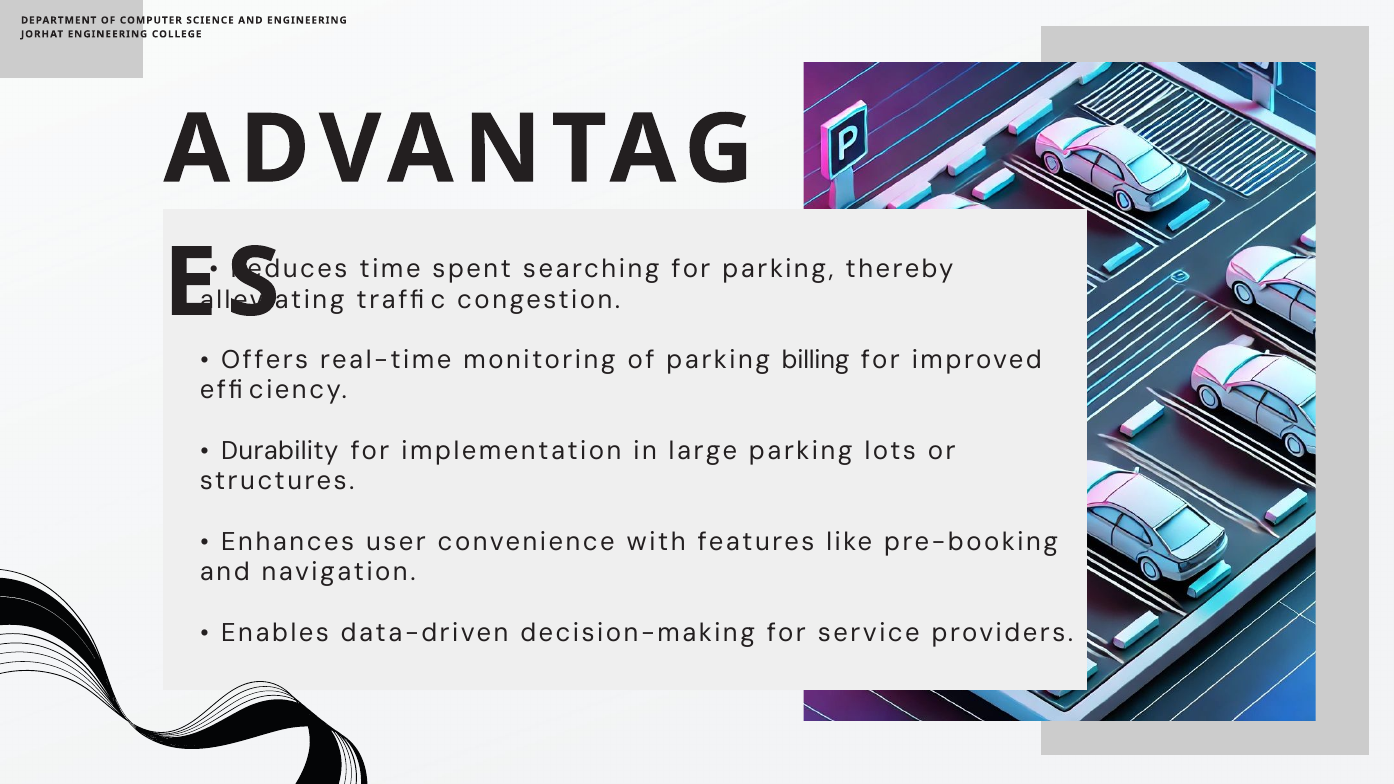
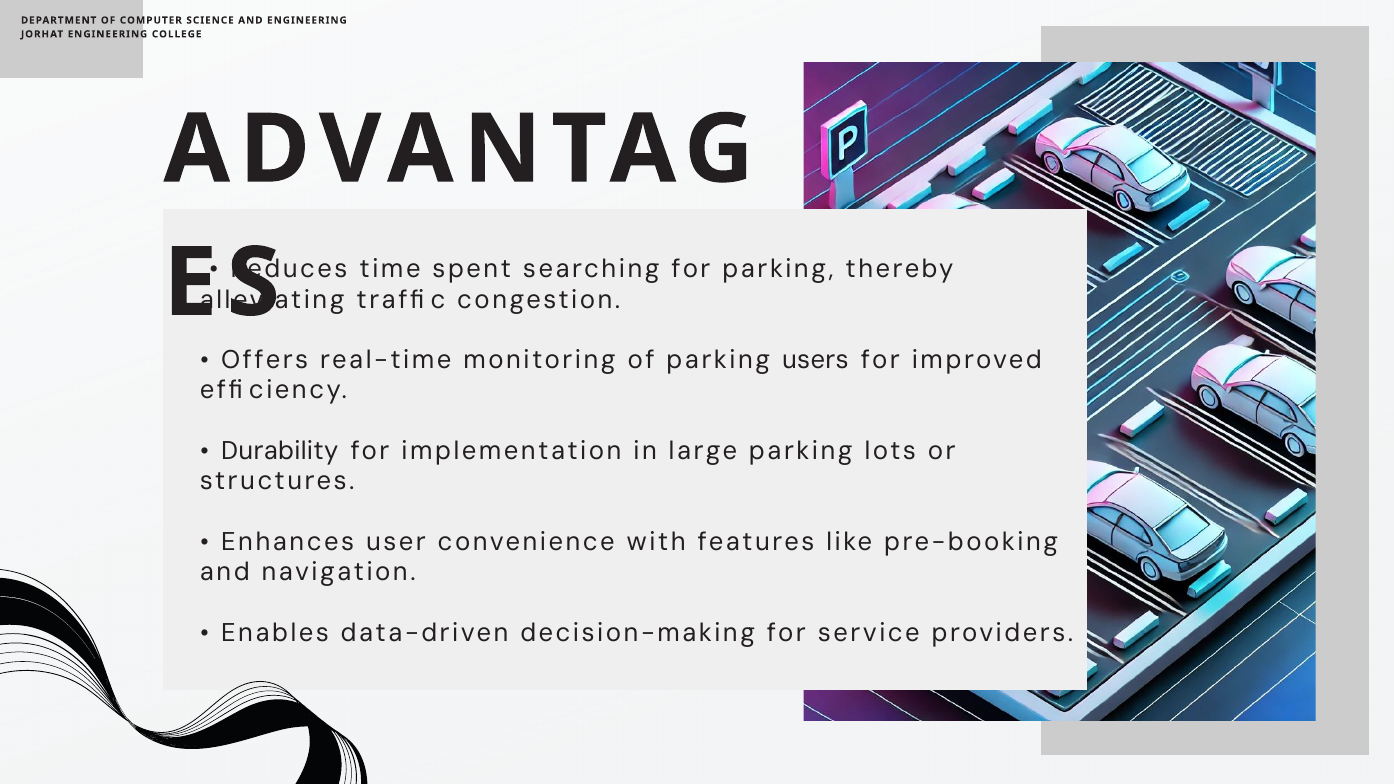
billing: billing -> users (815, 360)
